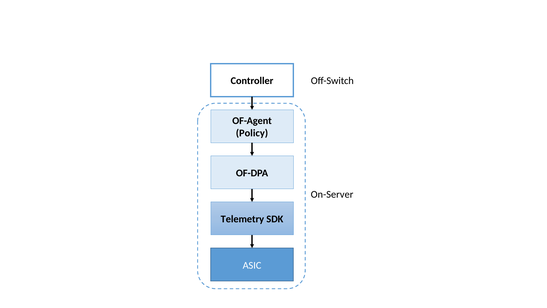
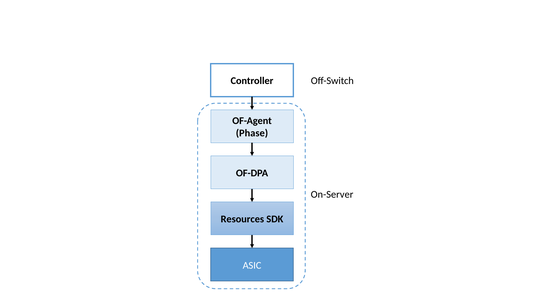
Policy: Policy -> Phase (252, 133)
Telemetry: Telemetry -> Resources (242, 219)
